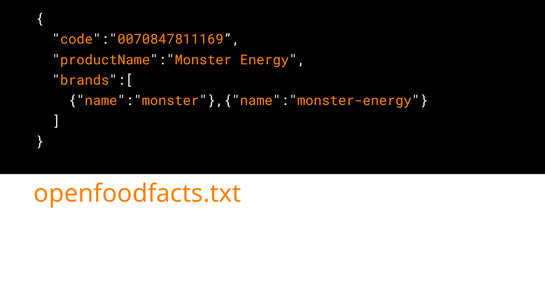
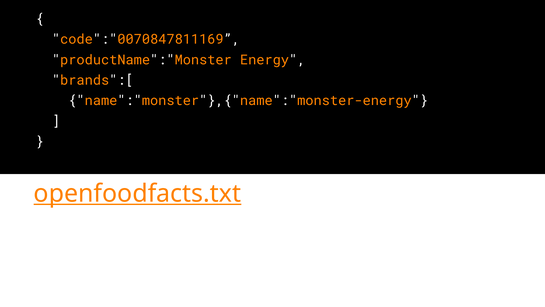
openfoodfacts.txt underline: none -> present (137, 193)
